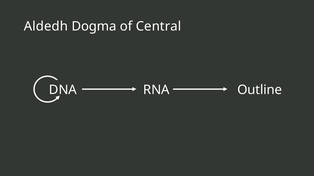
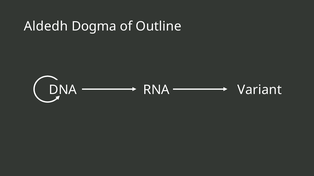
Central: Central -> Outline (159, 26)
Outline: Outline -> Variant (260, 90)
